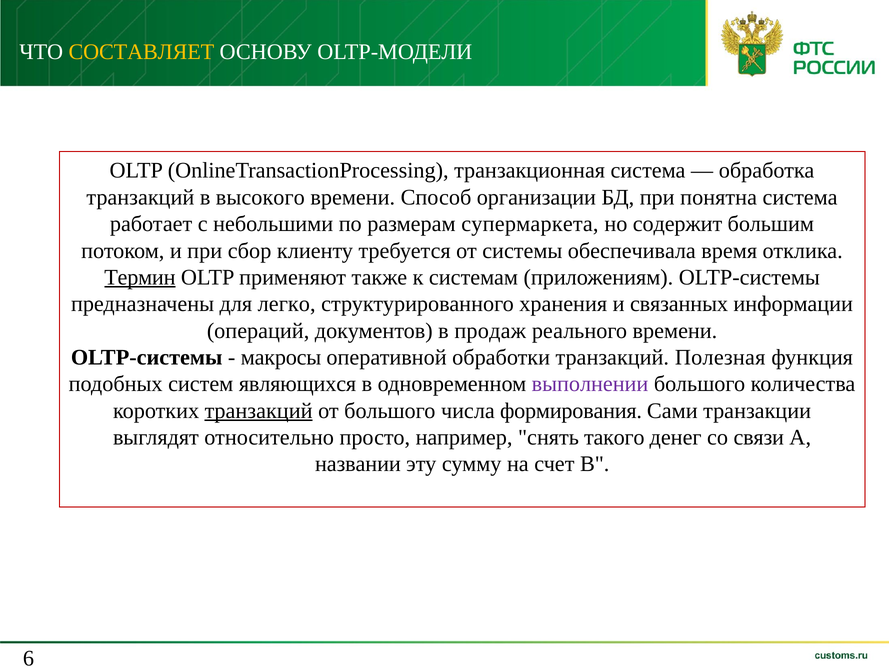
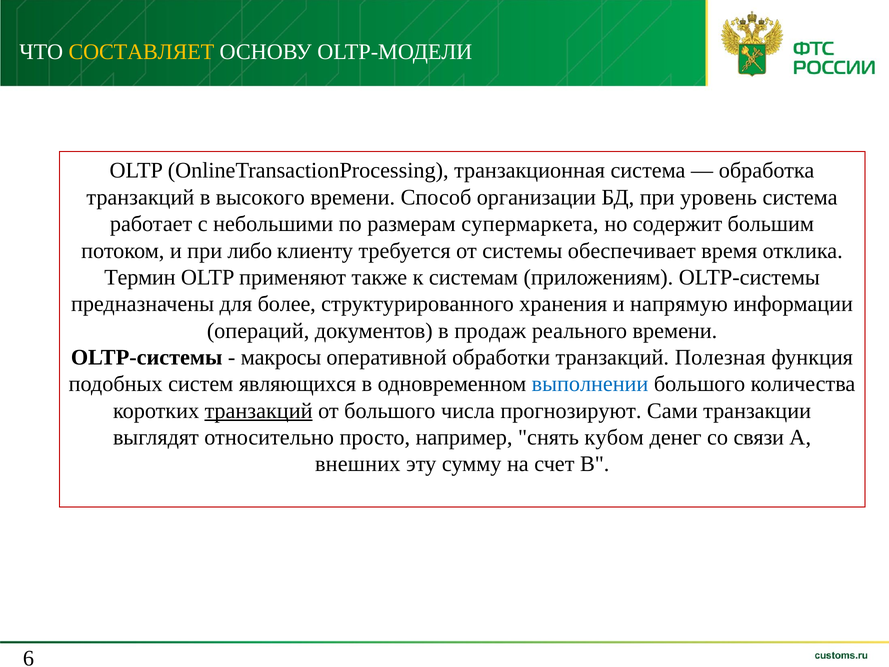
понятна: понятна -> уровень (719, 197)
сбор: сбор -> либо (250, 251)
обеспечивала: обеспечивала -> обеспечивает (632, 251)
Термин underline: present -> none (140, 277)
легко: легко -> более (287, 304)
связанных: связанных -> напрямую (679, 304)
выполнении colour: purple -> blue (590, 384)
формирования: формирования -> прогнозируют (571, 411)
такого: такого -> кубом (614, 437)
названии: названии -> внешних (358, 464)
